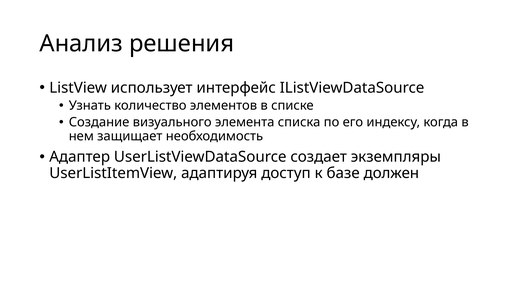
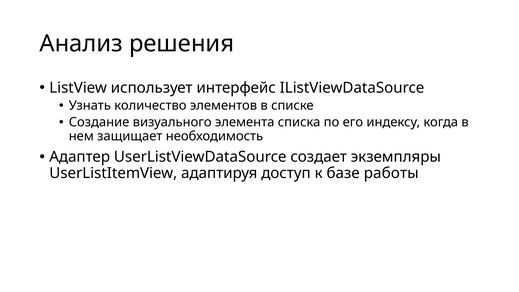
должен: должен -> работы (391, 173)
